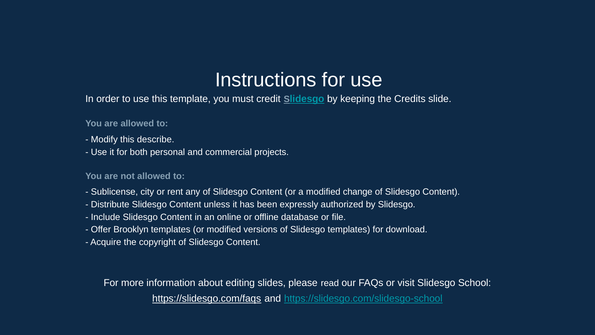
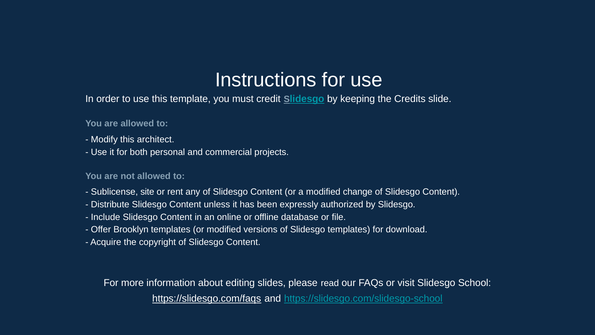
describe: describe -> architect (156, 139)
city: city -> site (147, 192)
